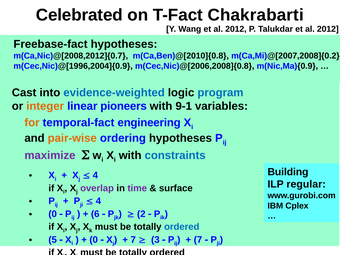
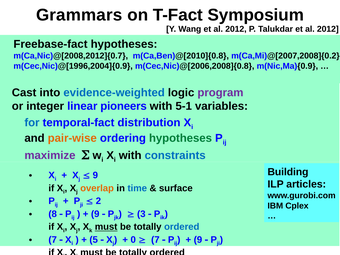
Celebrated: Celebrated -> Grammars (79, 15)
Chakrabarti: Chakrabarti -> Symposium (256, 15)
program colour: blue -> purple (220, 93)
integer colour: orange -> black (45, 106)
9-1: 9-1 -> 5-1 (184, 106)
for colour: orange -> blue (32, 123)
engineering: engineering -> distribution (149, 123)
hypotheses colour: black -> green (180, 138)
4: 4 -> 9 (95, 175)
regular: regular -> articles (306, 184)
overlap colour: purple -> orange (97, 188)
time colour: purple -> blue (137, 188)
4: 4 -> 2 (98, 201)
0: 0 -> 8 (53, 214)
6: 6 -> 9 (95, 214)
2: 2 -> 3 (141, 214)
must underline: none -> present (106, 227)
5: 5 -> 7 (53, 240)
0: 0 -> 5 (94, 240)
7: 7 -> 0 (133, 240)
3: 3 -> 7 (155, 240)
7: 7 -> 9 (198, 240)
